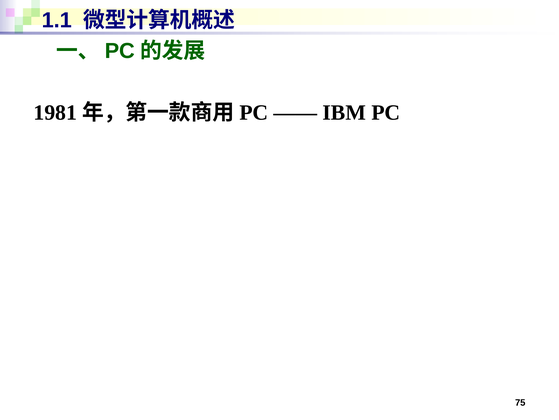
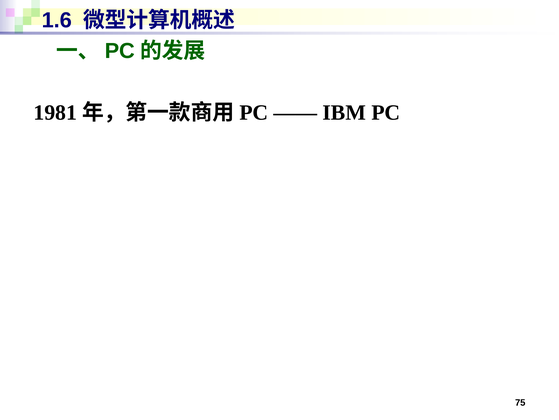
1.1: 1.1 -> 1.6 (57, 20)
